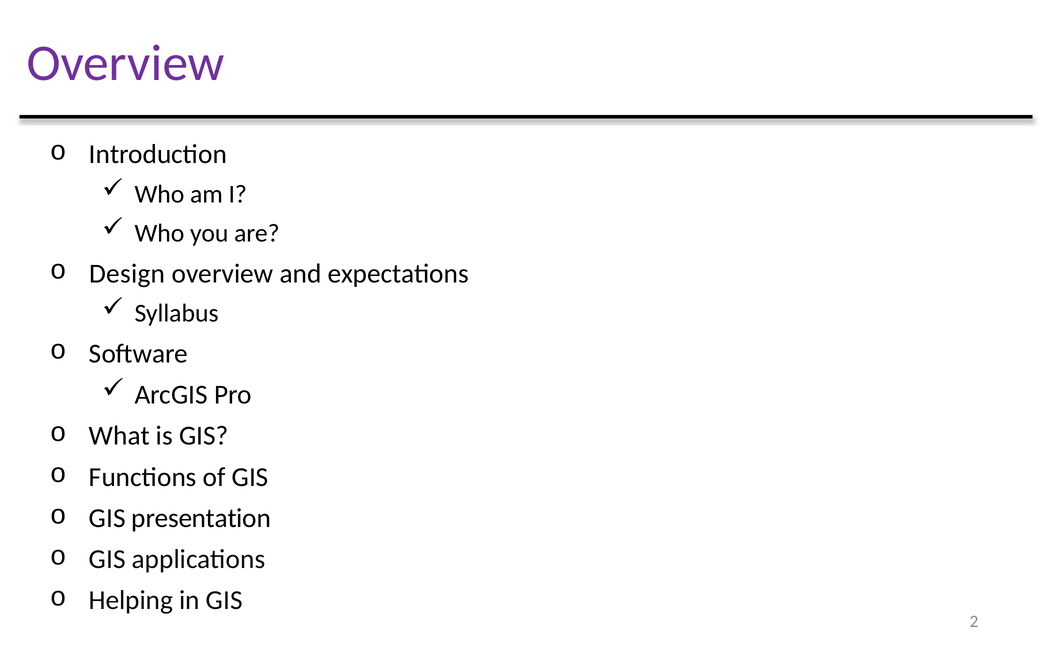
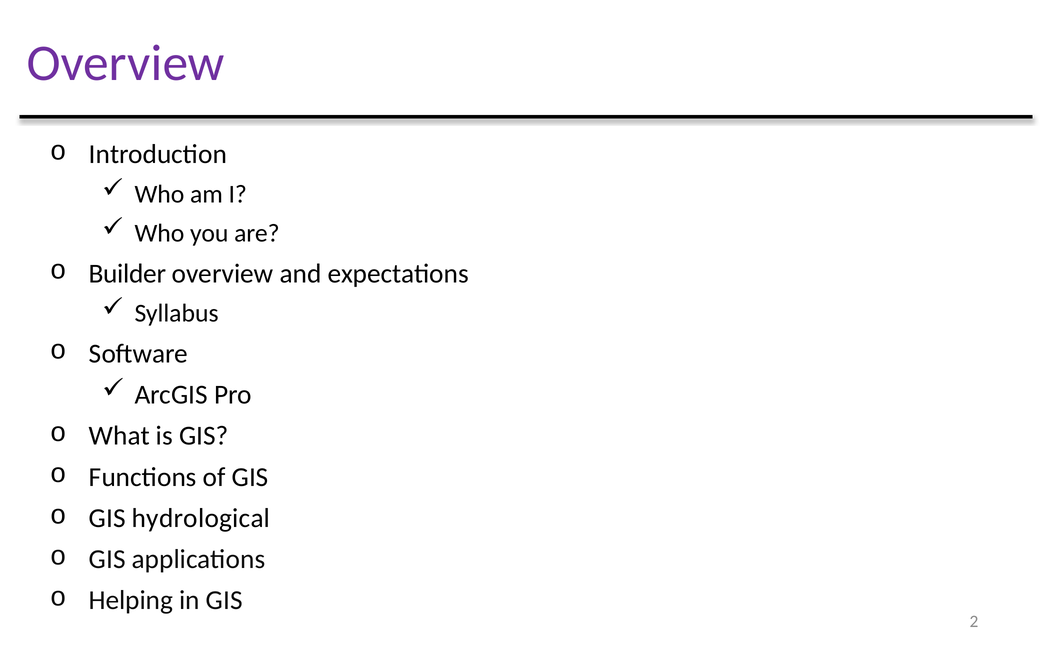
Design: Design -> Builder (127, 274)
presentation: presentation -> hydrological (201, 518)
